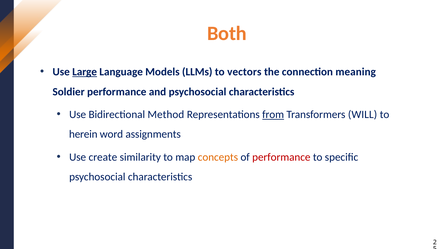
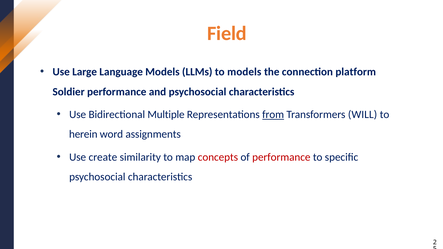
Both: Both -> Field (227, 33)
Large underline: present -> none (85, 72)
to vectors: vectors -> models (244, 72)
meaning: meaning -> platform (356, 72)
Method: Method -> Multiple (166, 115)
concepts colour: orange -> red (218, 157)
